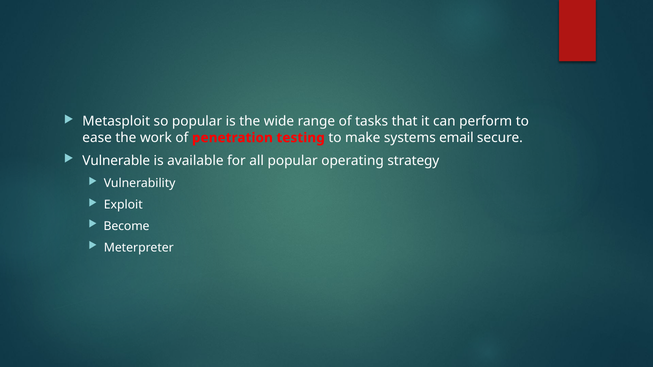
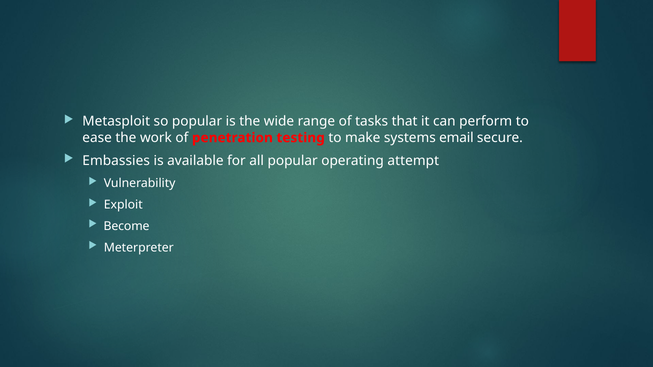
Vulnerable: Vulnerable -> Embassies (116, 161)
strategy: strategy -> attempt (413, 161)
